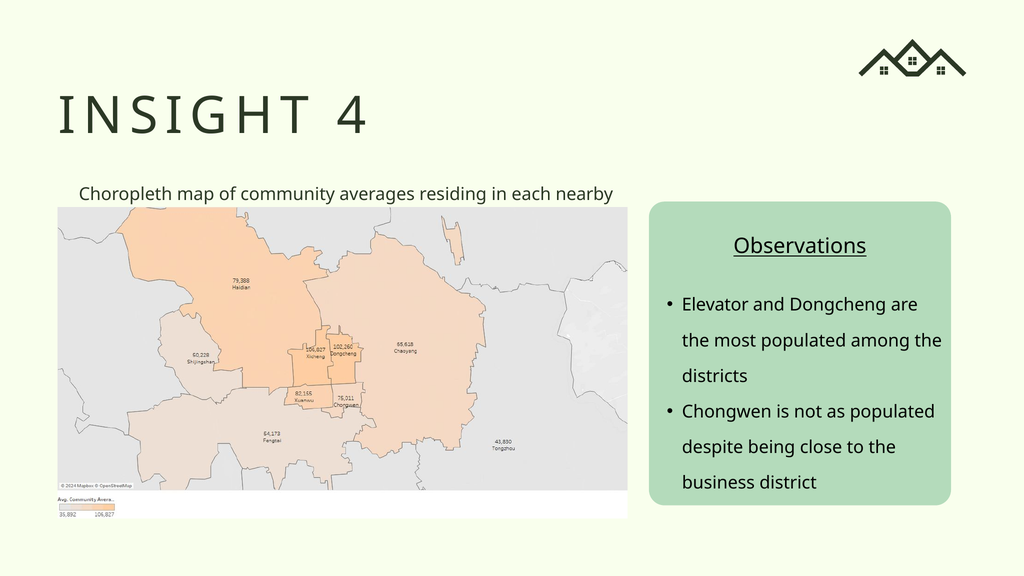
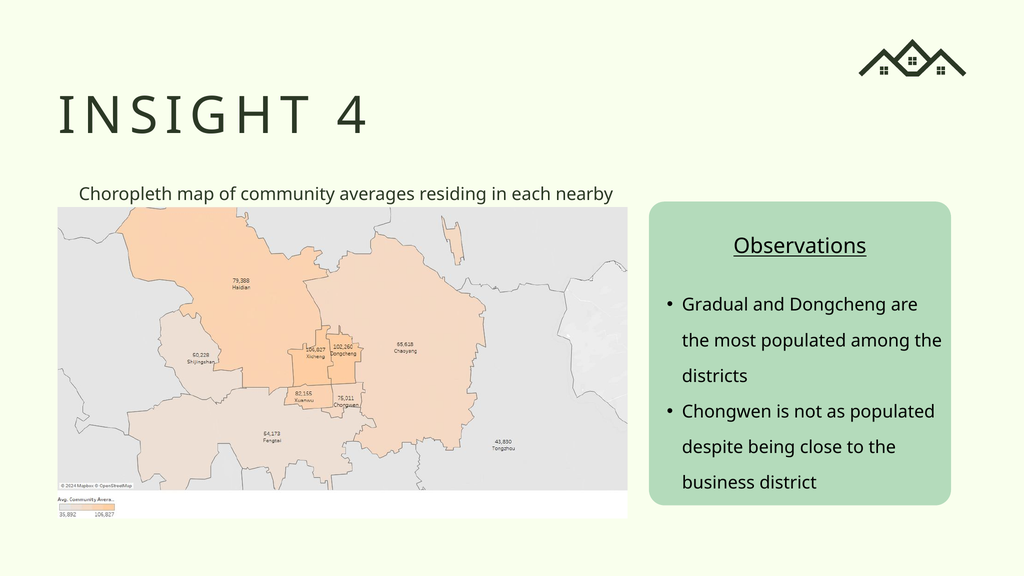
Elevator: Elevator -> Gradual (715, 305)
